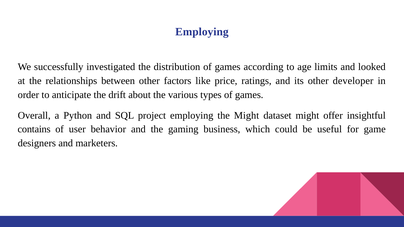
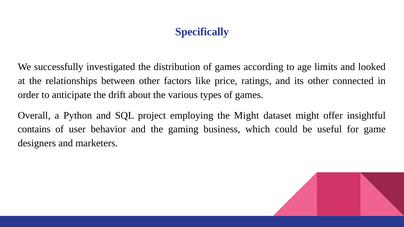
Employing: Employing -> Specifically (202, 32)
developer: developer -> connected (353, 81)
